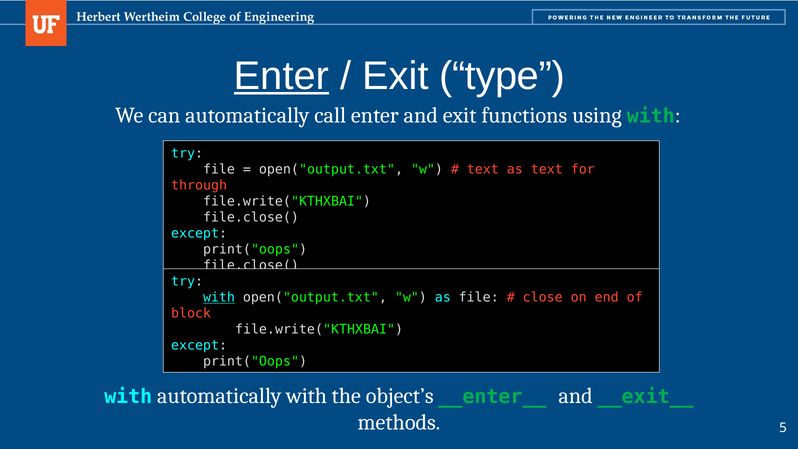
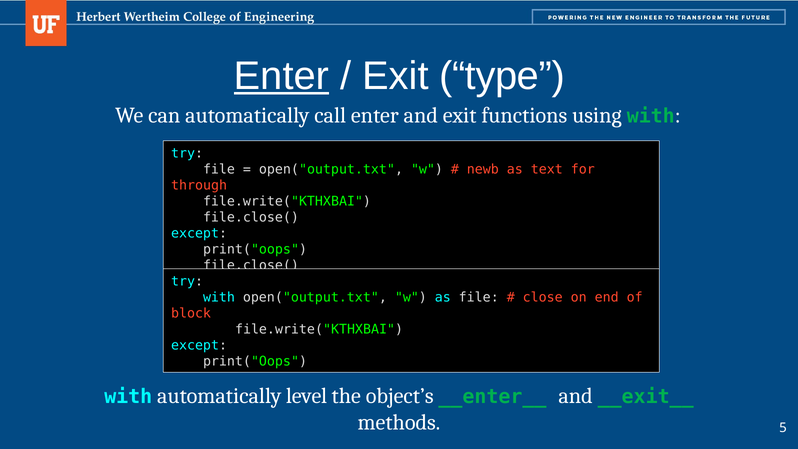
text: text -> newb (483, 169)
with underline: present -> none (219, 297)
automatically with: with -> level (307, 396)
